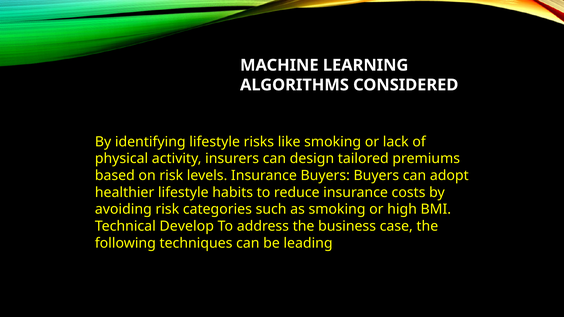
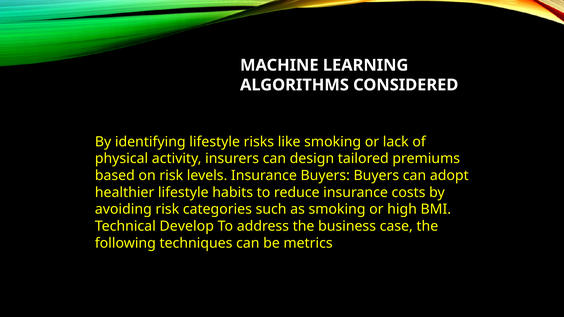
leading: leading -> metrics (308, 243)
